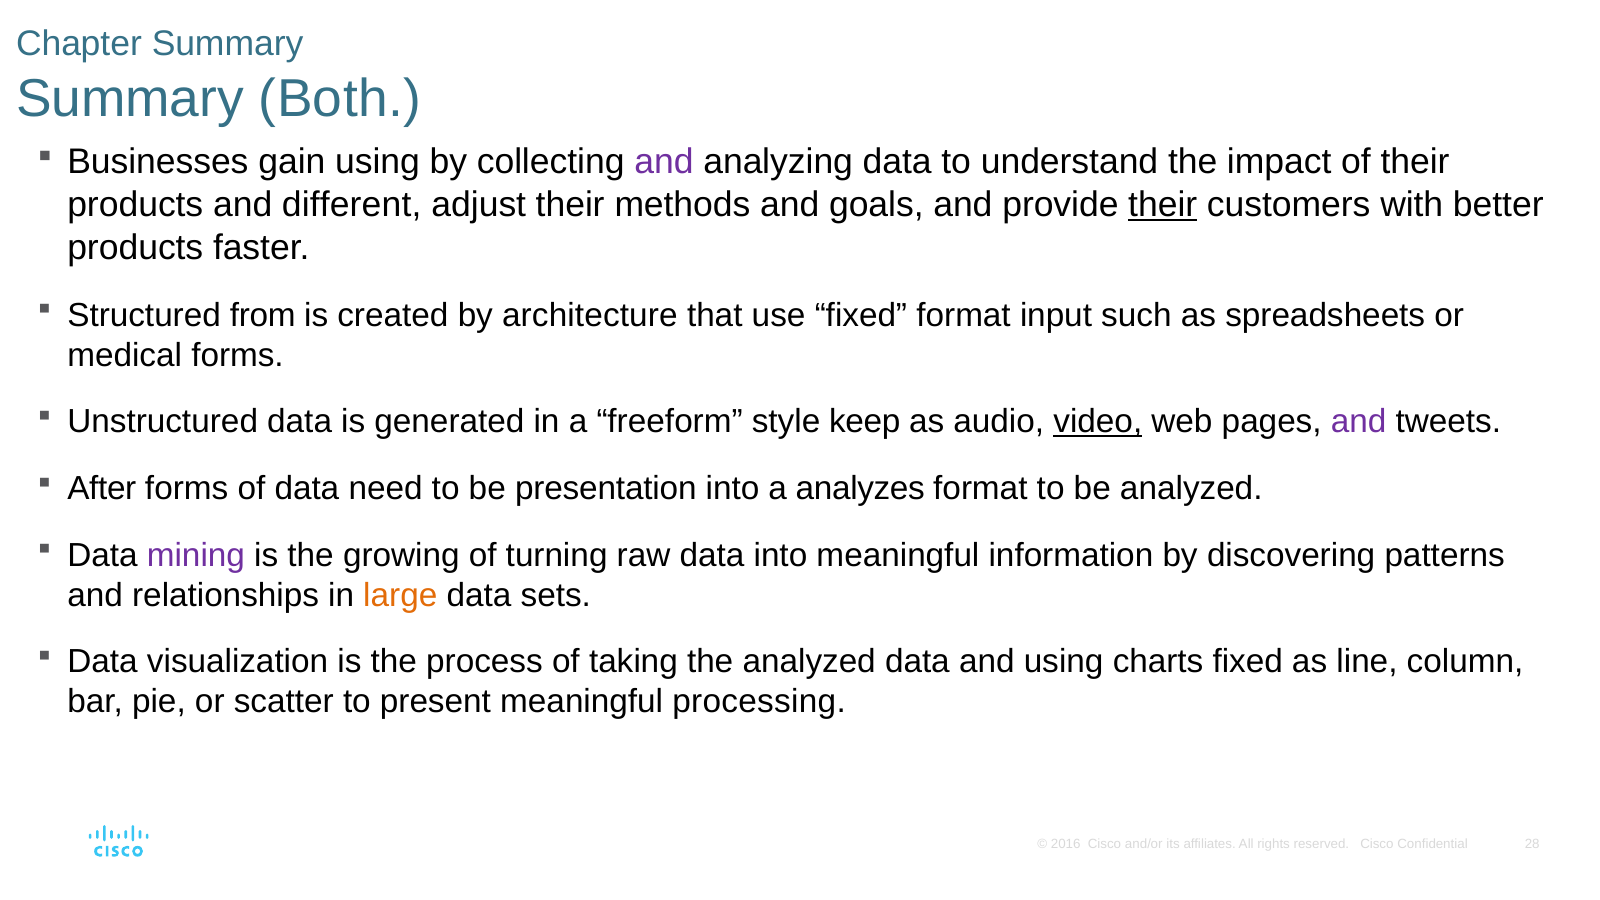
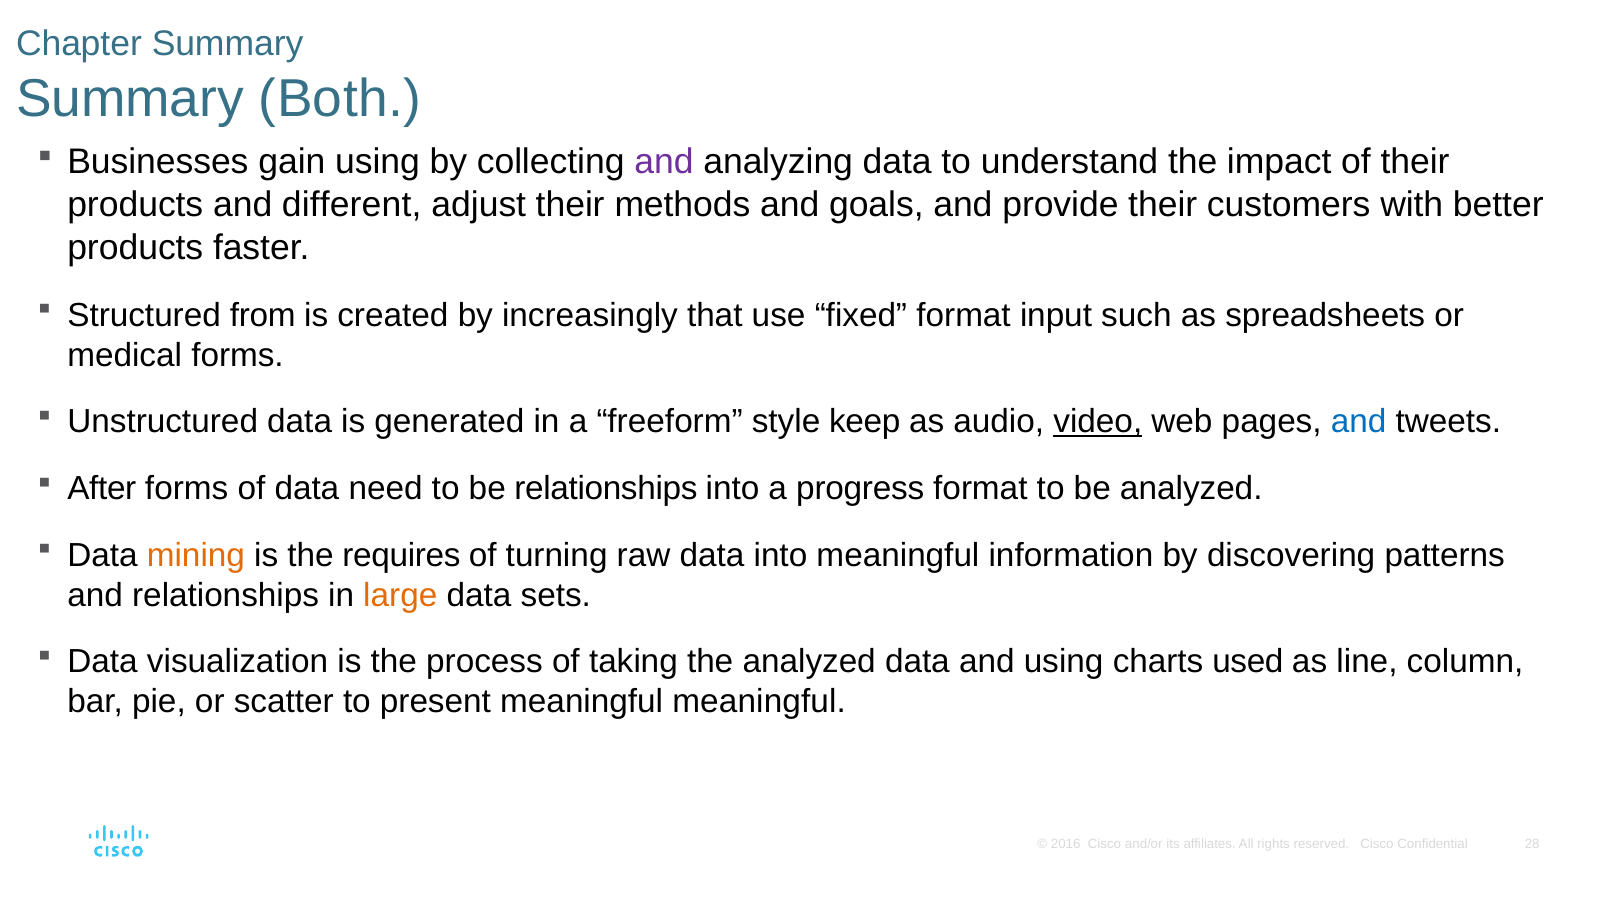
their underline: present -> none (1163, 205)
architecture: architecture -> increasingly (590, 315)
and colour: purple -> blue (1359, 422)
be presentation: presentation -> relationships (606, 489)
analyzes: analyzes -> progress (860, 489)
mining colour: purple -> orange (196, 555)
growing: growing -> requires (401, 555)
charts fixed: fixed -> used (1248, 662)
meaningful processing: processing -> meaningful (759, 702)
